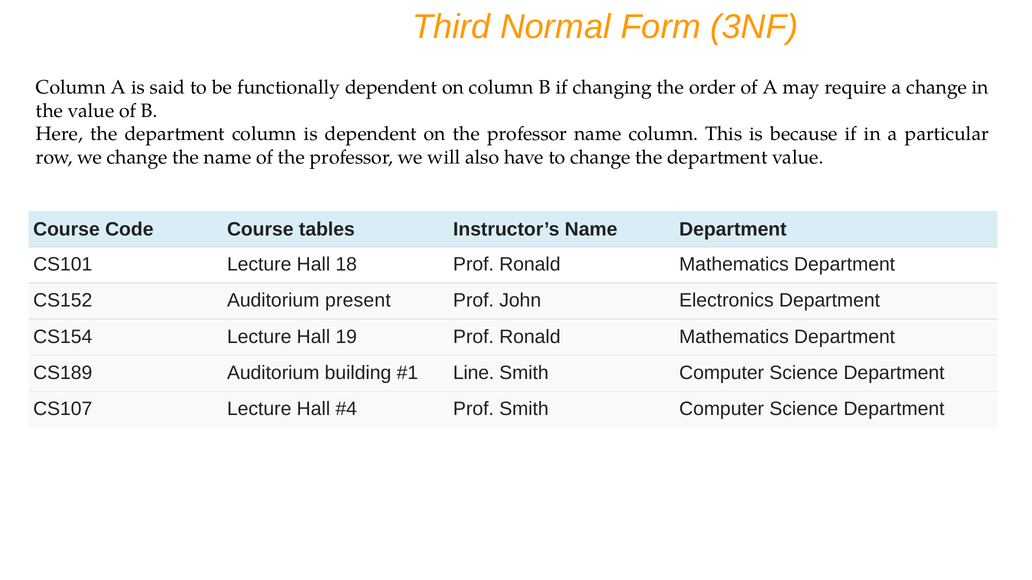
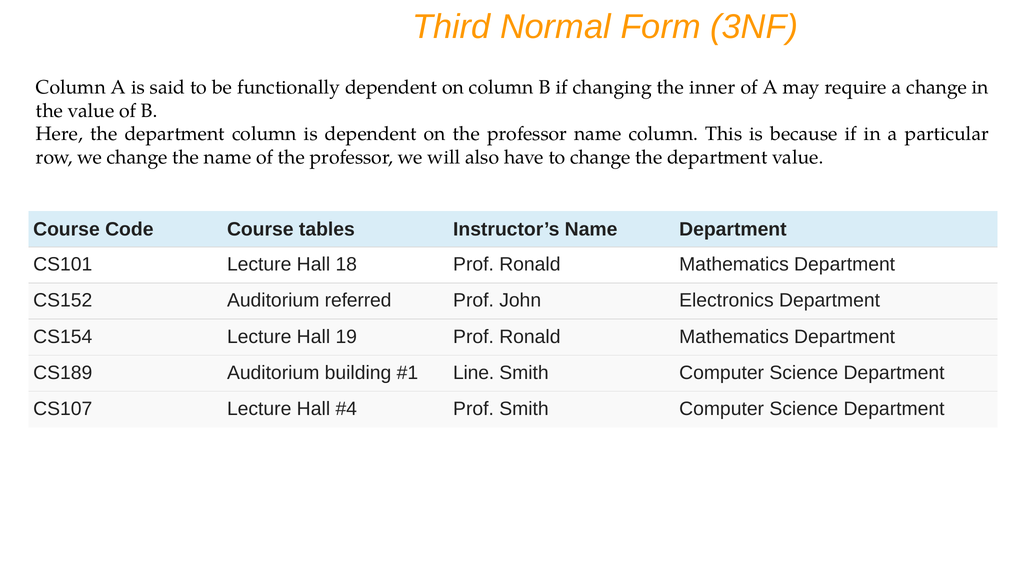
order: order -> inner (712, 88)
present: present -> referred (358, 301)
